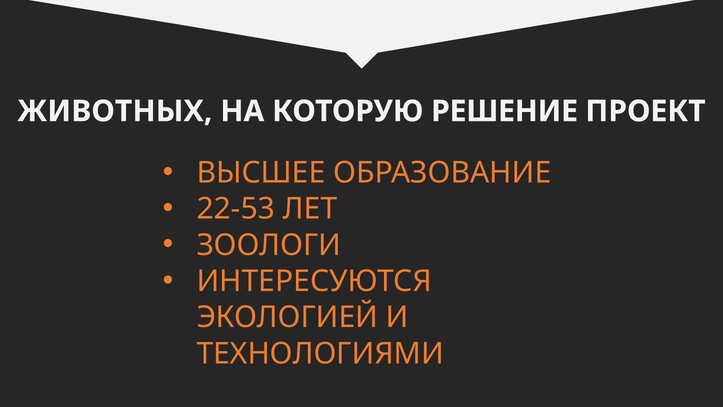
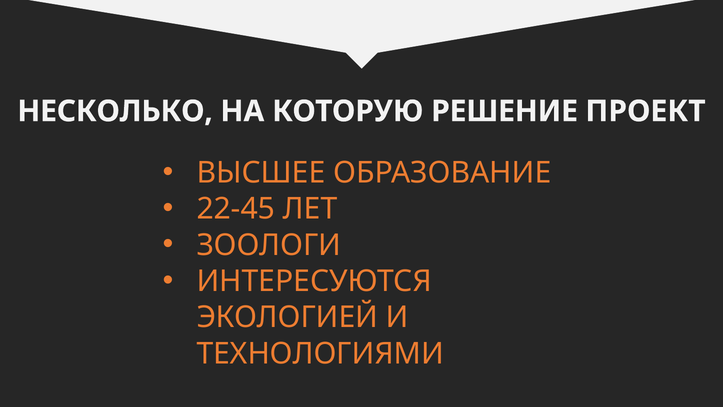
ЖИВОТНЫХ: ЖИВОТНЫХ -> НЕСКОЛЬКО (115, 111)
22-53: 22-53 -> 22-45 (236, 209)
